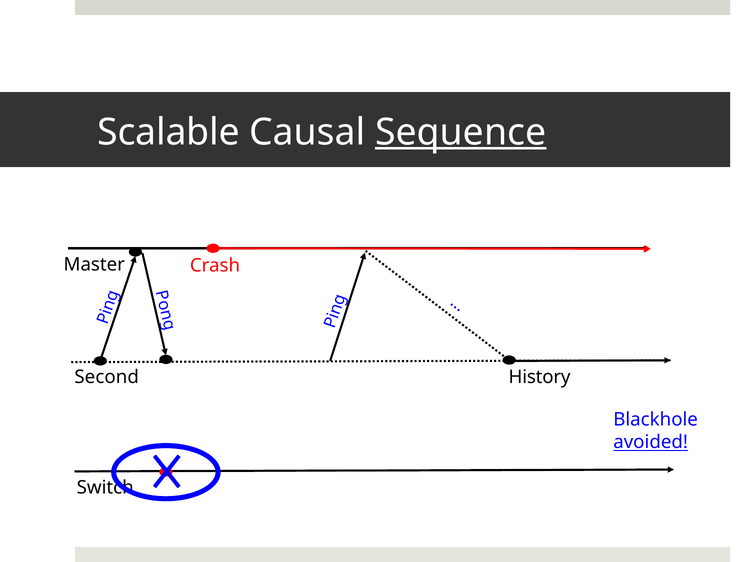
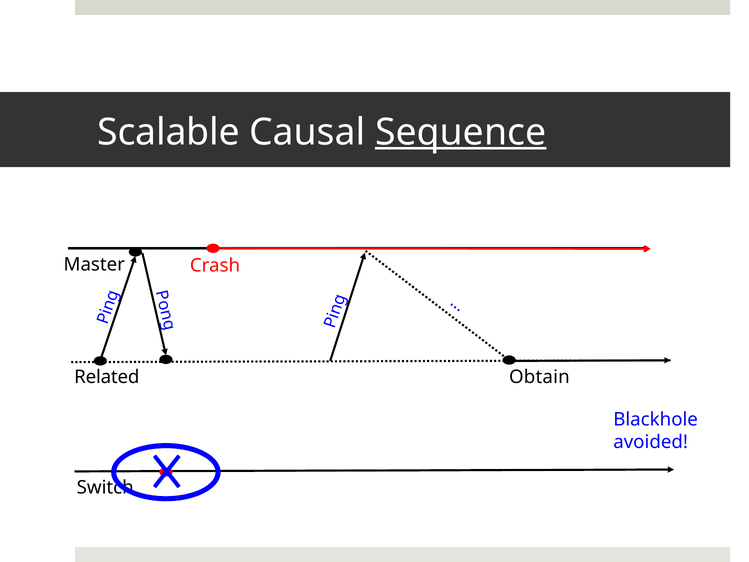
Second: Second -> Related (107, 377)
History: History -> Obtain (539, 377)
avoided underline: present -> none (651, 442)
